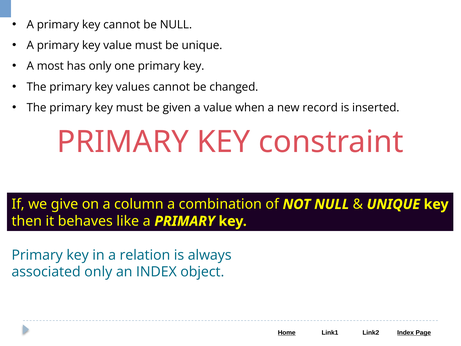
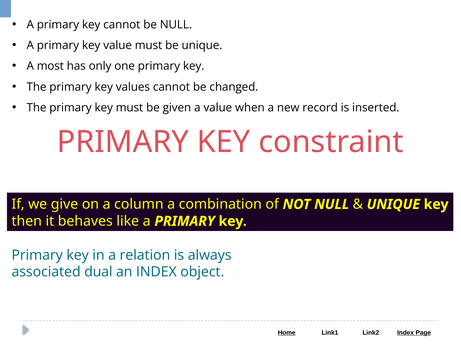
associated only: only -> dual (98, 272)
